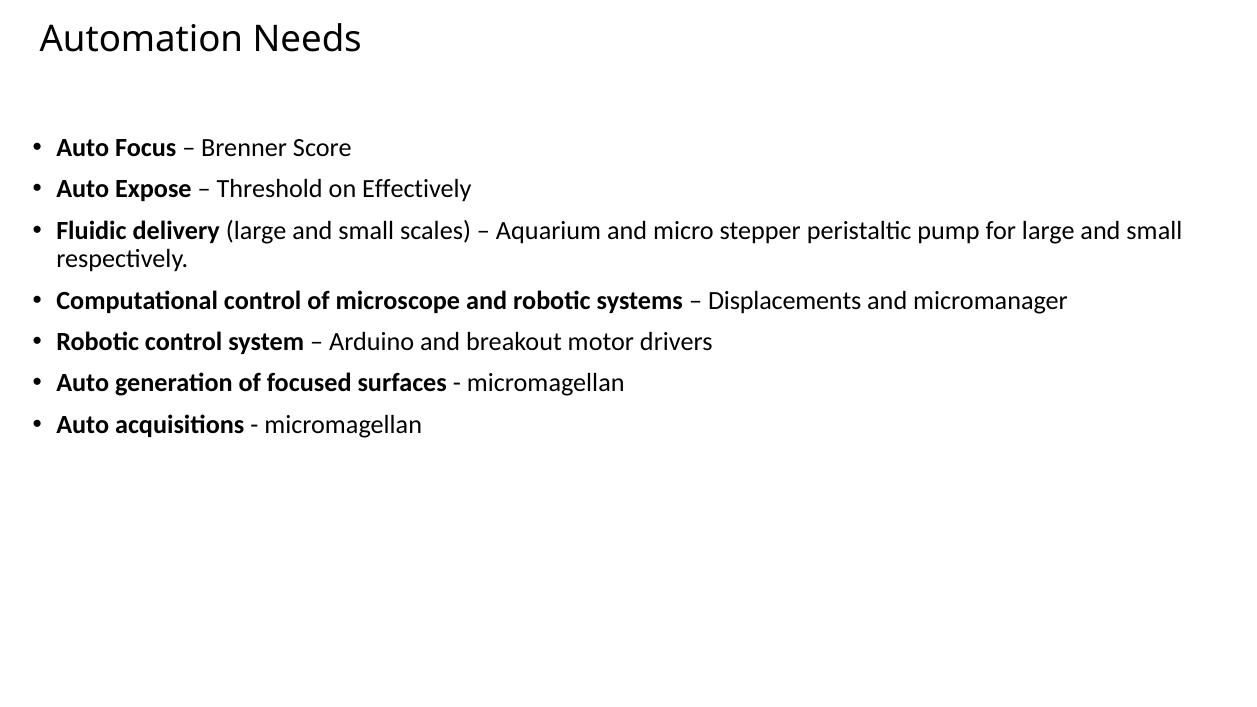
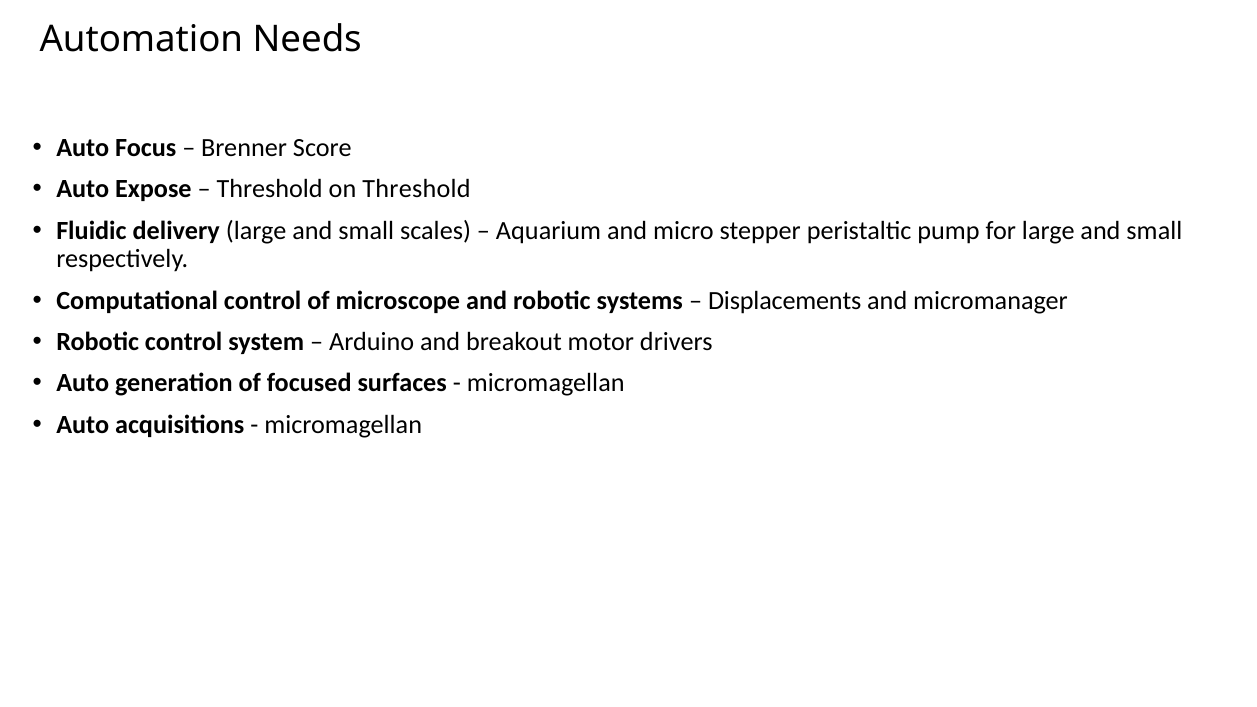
on Effectively: Effectively -> Threshold (417, 189)
